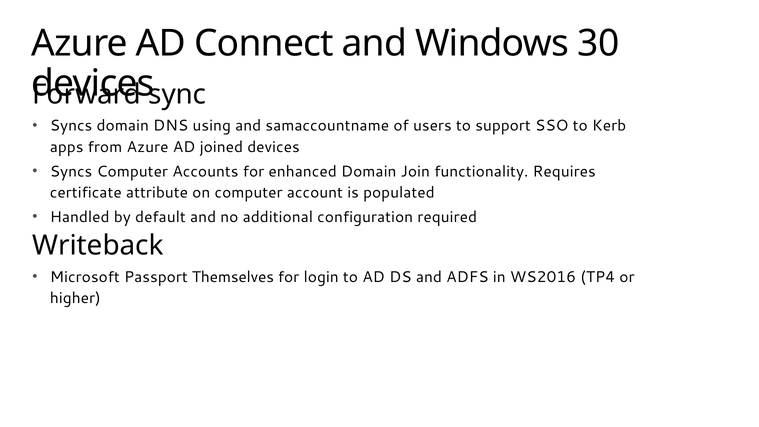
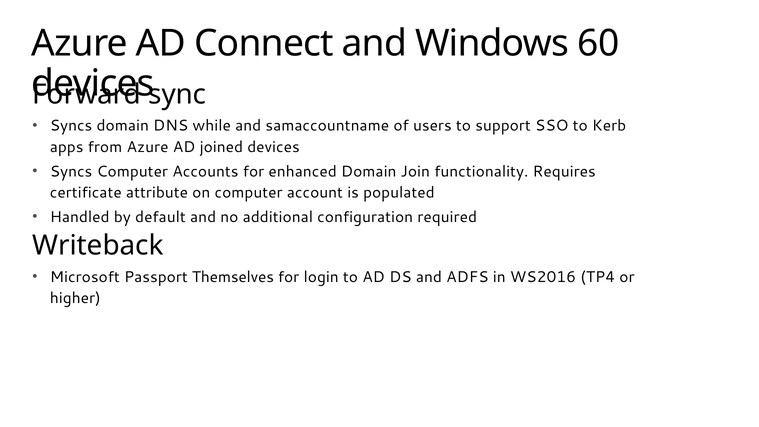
30: 30 -> 60 (598, 43)
using: using -> while (212, 126)
